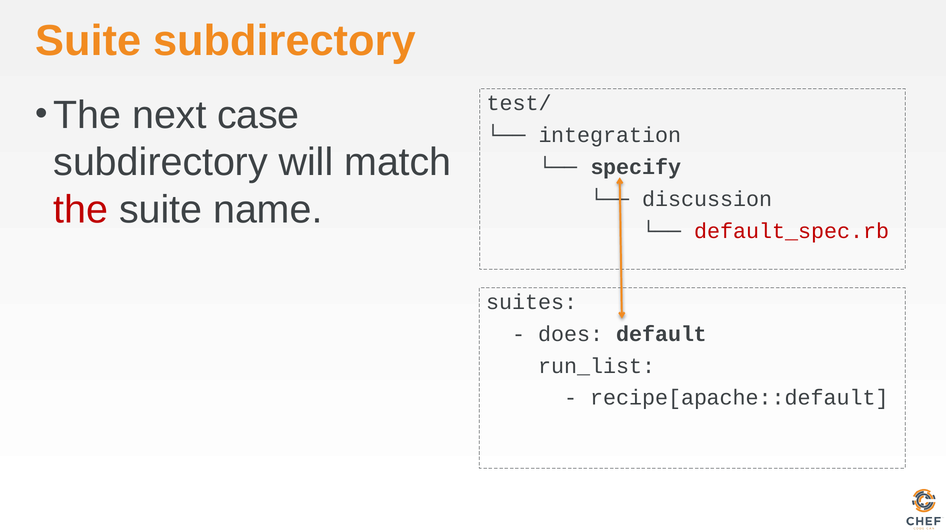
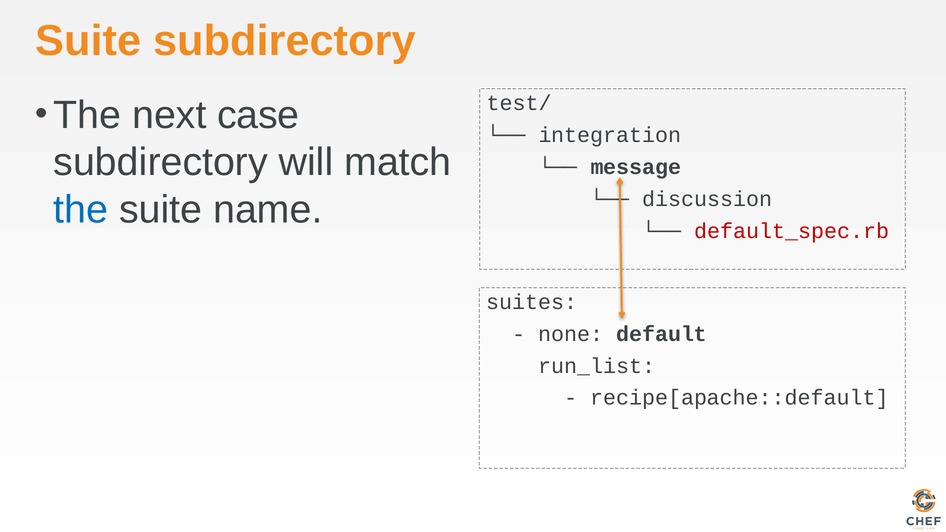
specify: specify -> message (636, 167)
the colour: red -> blue (81, 210)
does: does -> none (571, 334)
